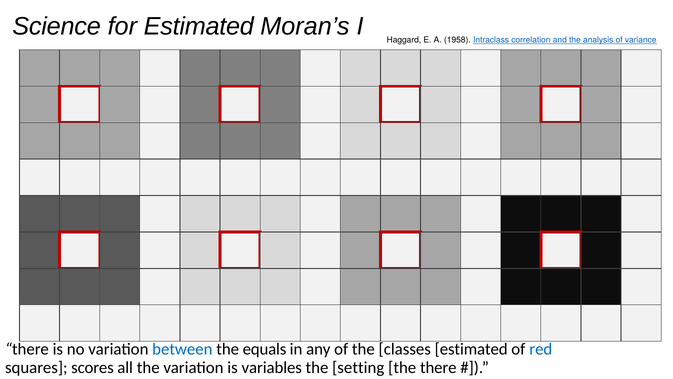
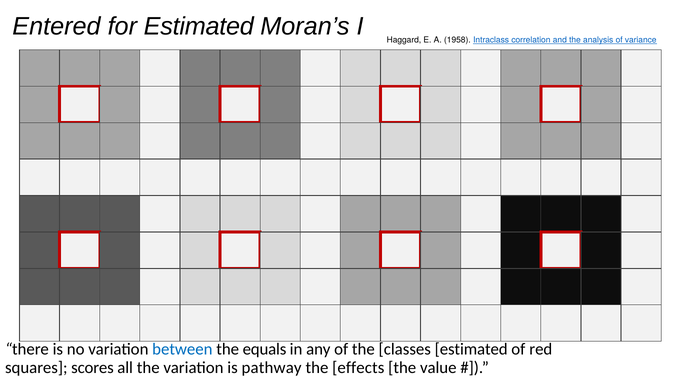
Science: Science -> Entered (56, 26)
red colour: blue -> black (541, 349)
variables: variables -> pathway (272, 367)
setting: setting -> effects (358, 367)
the there: there -> value (438, 367)
